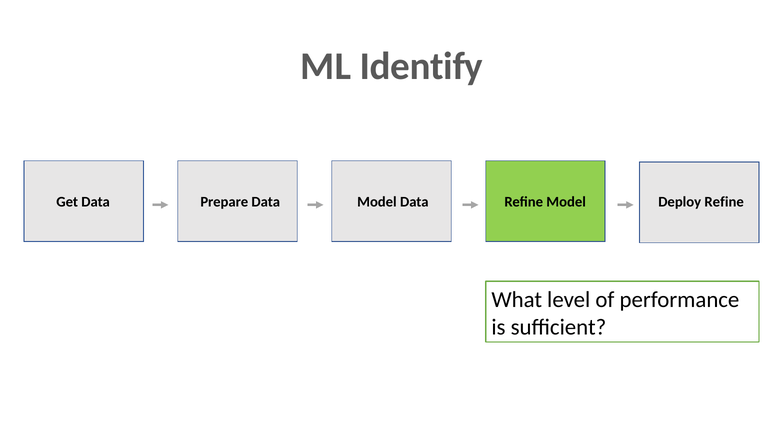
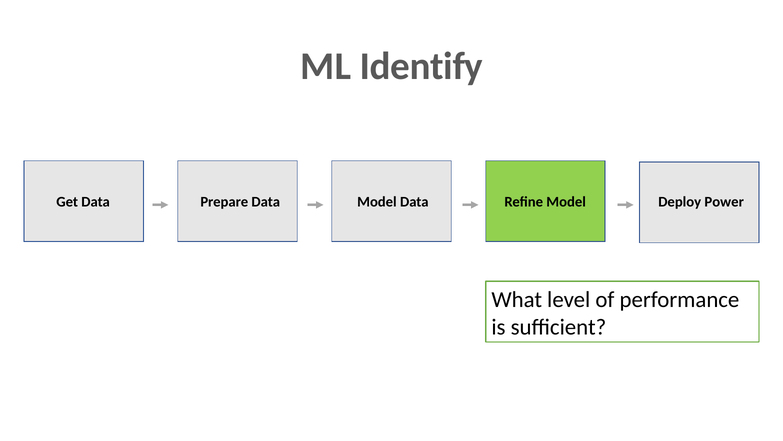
Deploy Refine: Refine -> Power (724, 202)
